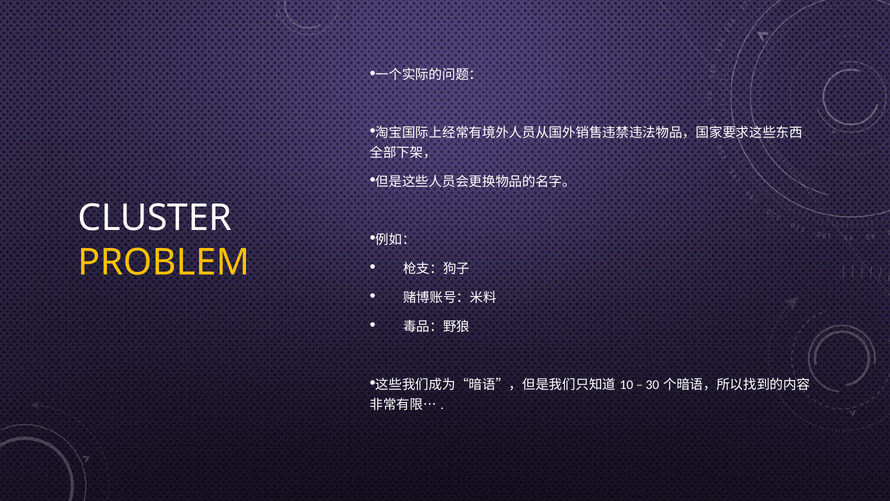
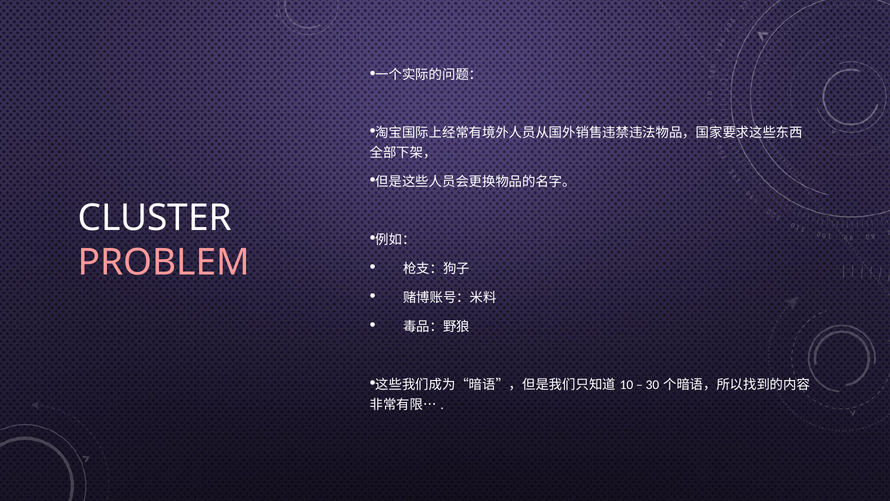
PROBLEM colour: yellow -> pink (164, 262)
